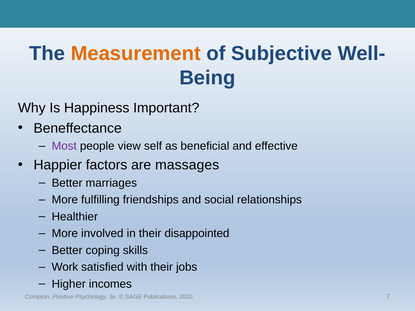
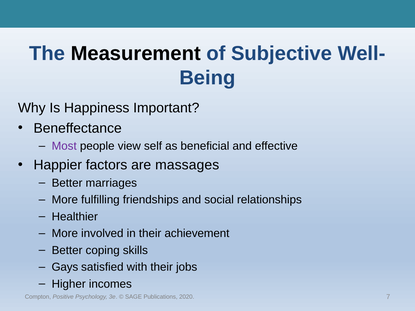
Measurement colour: orange -> black (136, 54)
disappointed: disappointed -> achievement (197, 234)
Work: Work -> Gays (65, 267)
